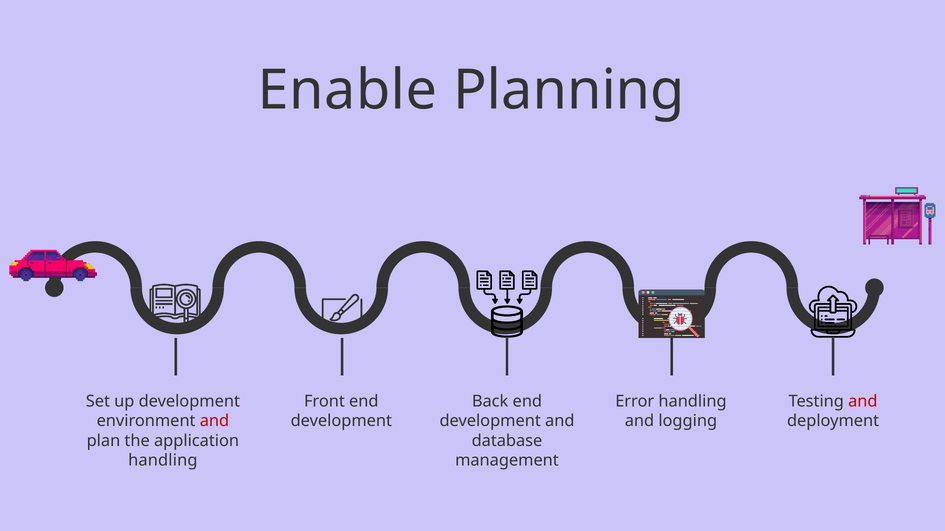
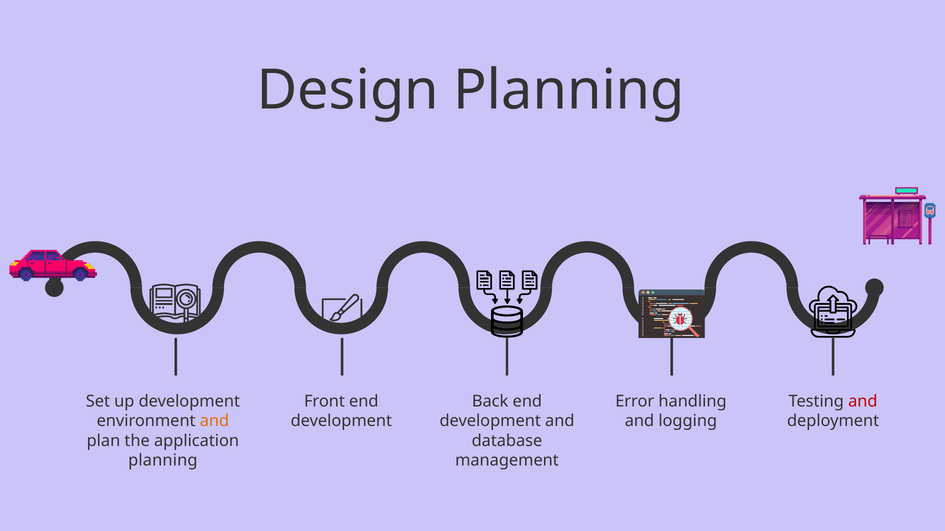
Enable: Enable -> Design (348, 91)
and colour: red -> orange (214, 422)
handling: handling -> planning (163, 461)
